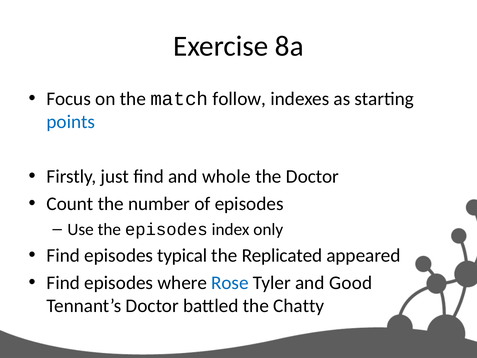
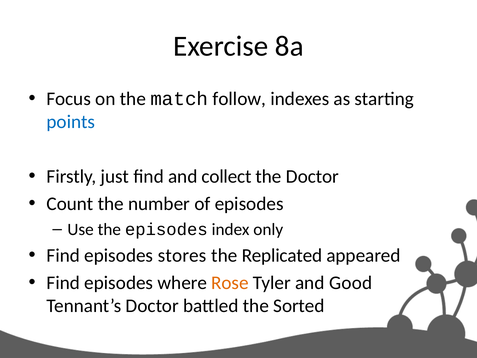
whole: whole -> collect (227, 176)
typical: typical -> stores (182, 255)
Rose colour: blue -> orange (230, 283)
Chatty: Chatty -> Sorted (299, 306)
